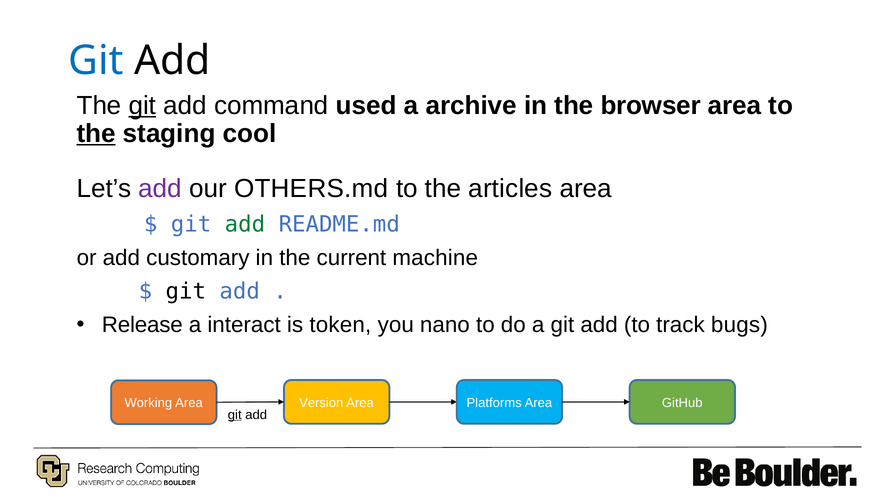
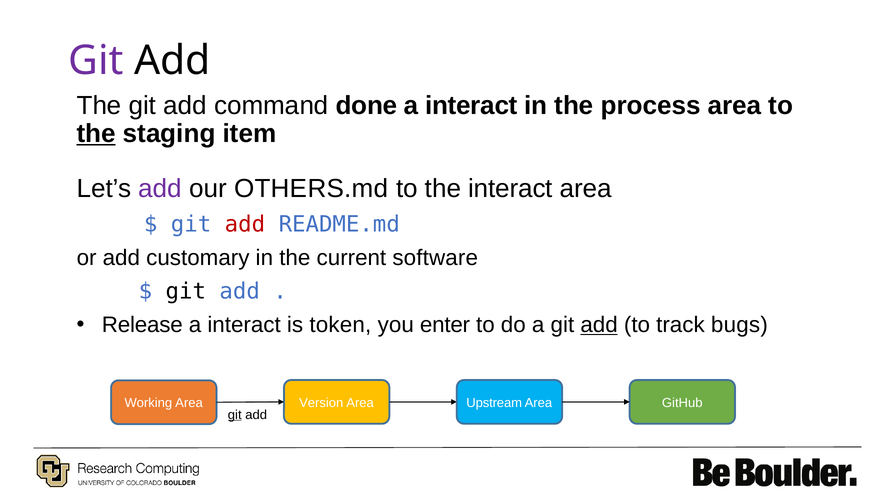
Git colour: blue -> purple (96, 60)
git underline: present -> none (142, 105)
used: used -> done (367, 105)
archive: archive -> interact (471, 105)
browser: browser -> process (651, 105)
cool: cool -> item (249, 134)
the articles: articles -> interact (510, 188)
add colour: green -> red (245, 224)
machine: machine -> software (435, 257)
nano: nano -> enter (445, 324)
add underline: none -> present (599, 324)
Platforms: Platforms -> Upstream (494, 402)
